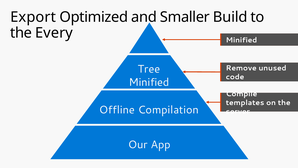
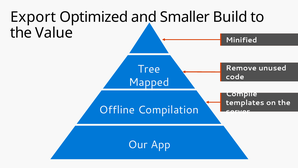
Every: Every -> Value (54, 33)
Minified: Minified -> Mapped (149, 82)
